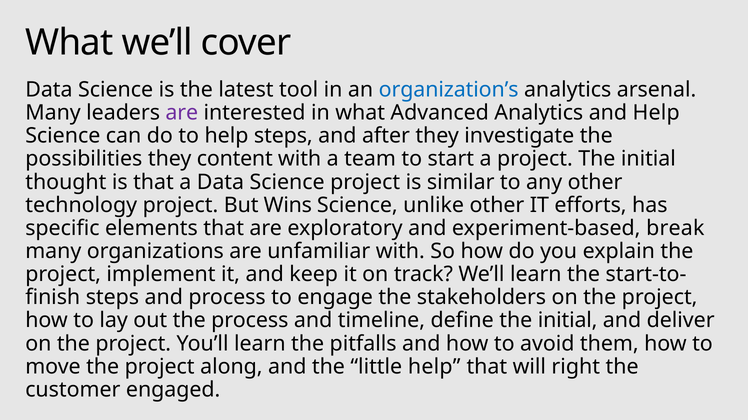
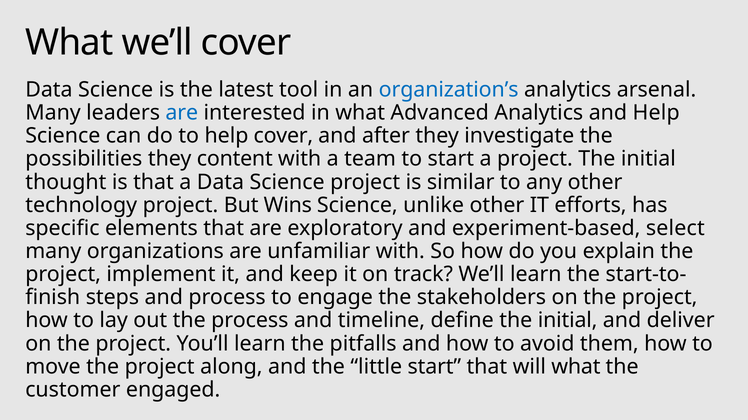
are colour: purple -> blue (182, 113)
help steps: steps -> cover (283, 136)
break: break -> select (675, 228)
little help: help -> start (434, 367)
will right: right -> what (576, 367)
